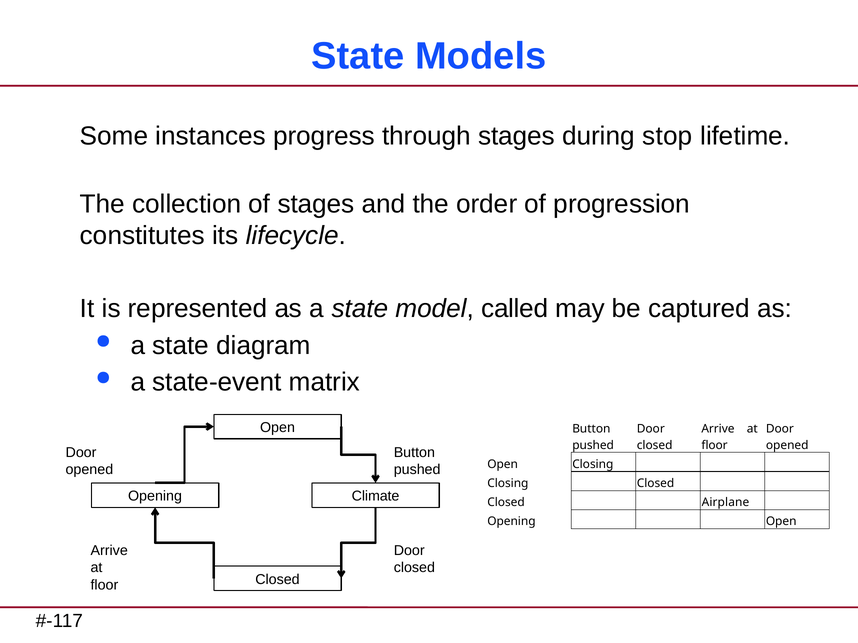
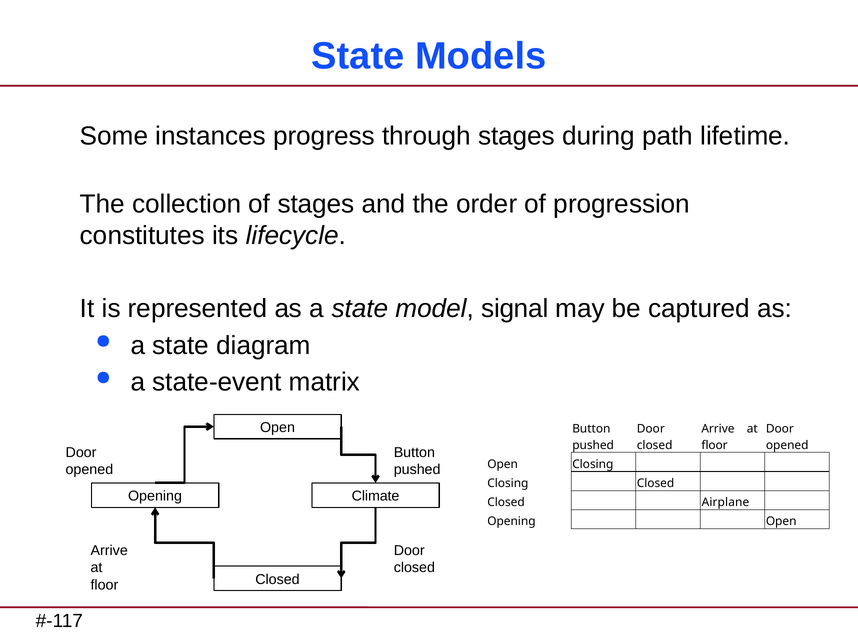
stop: stop -> path (668, 136)
called: called -> signal (515, 309)
